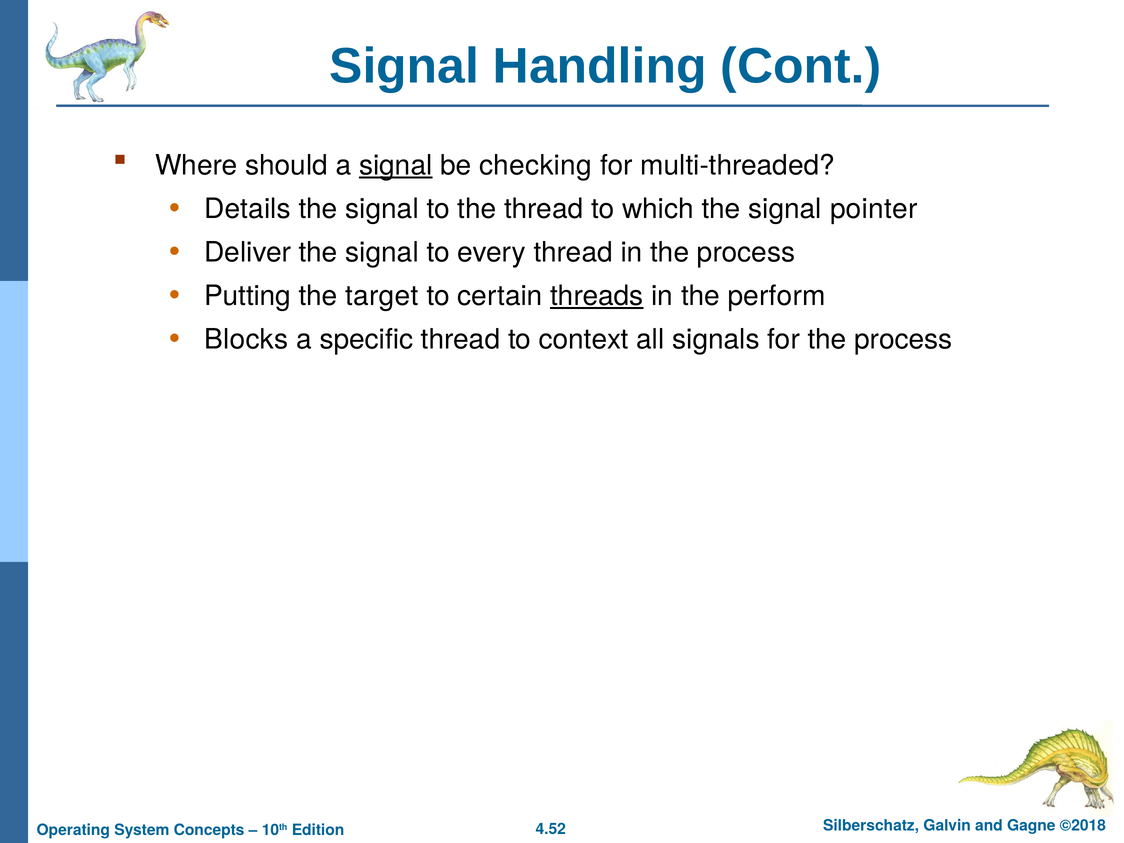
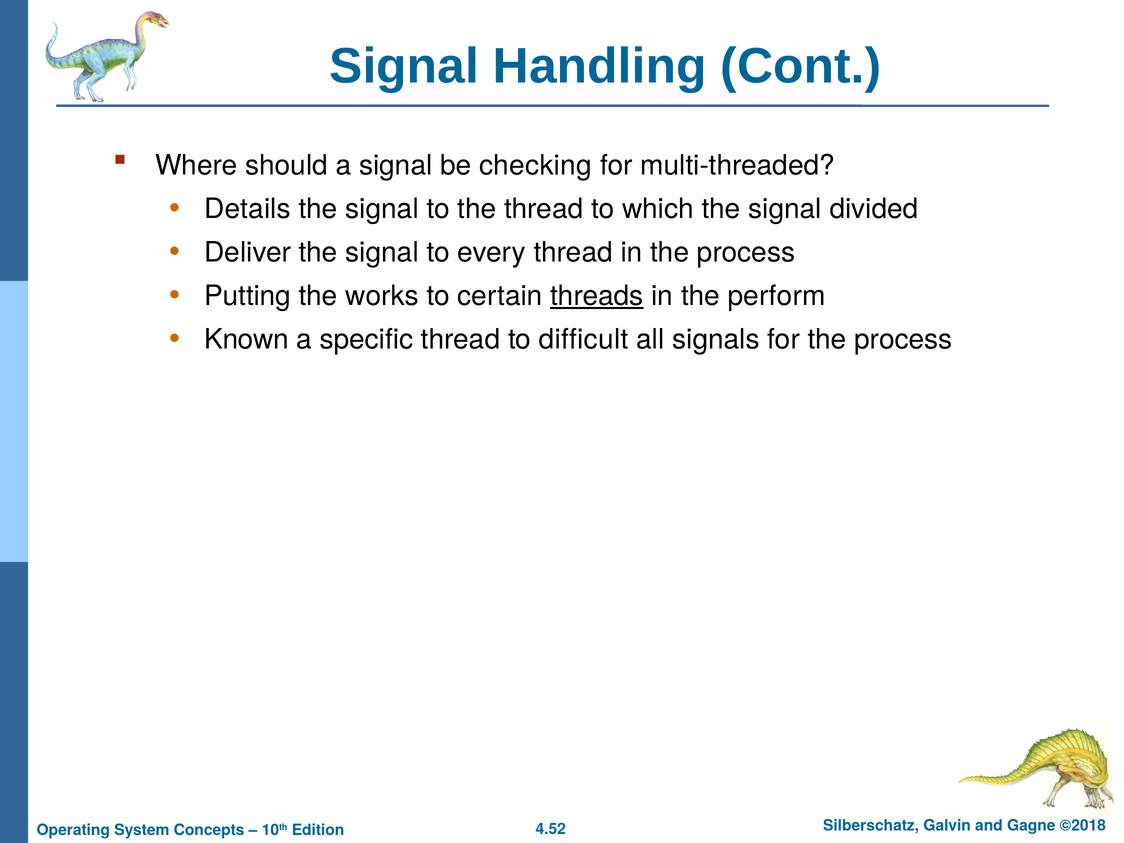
signal underline: present -> none (396, 165)
pointer: pointer -> divided (874, 209)
target: target -> works (382, 296)
Blocks: Blocks -> Known (246, 340)
context: context -> difficult (584, 340)
